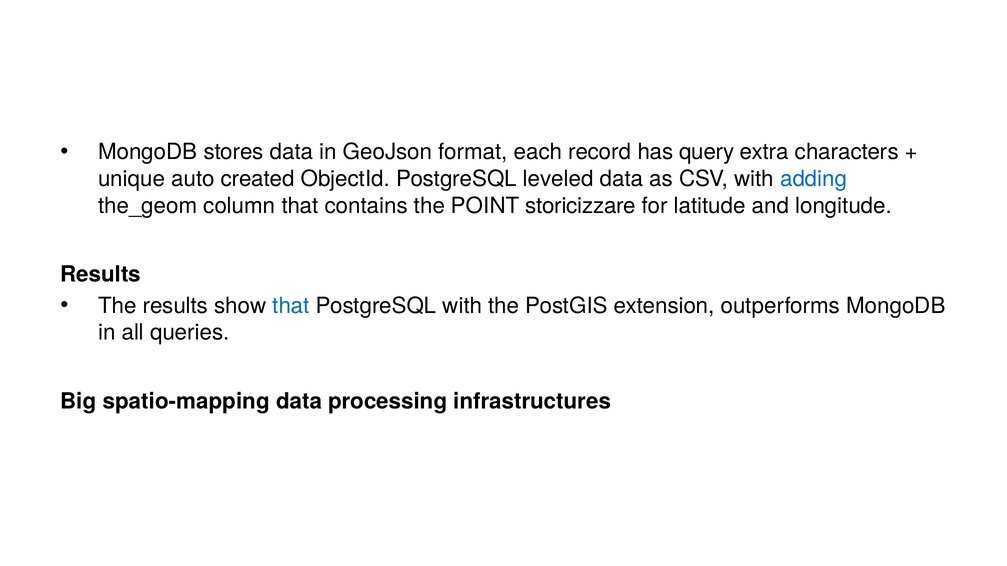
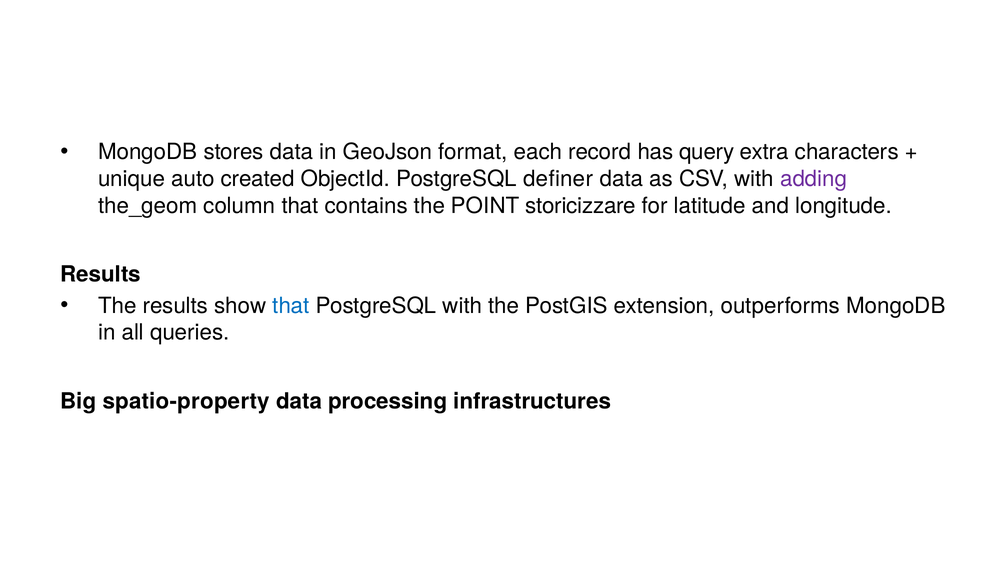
leveled: leveled -> definer (558, 179)
adding colour: blue -> purple (814, 179)
spatio-mapping: spatio-mapping -> spatio-property (186, 402)
